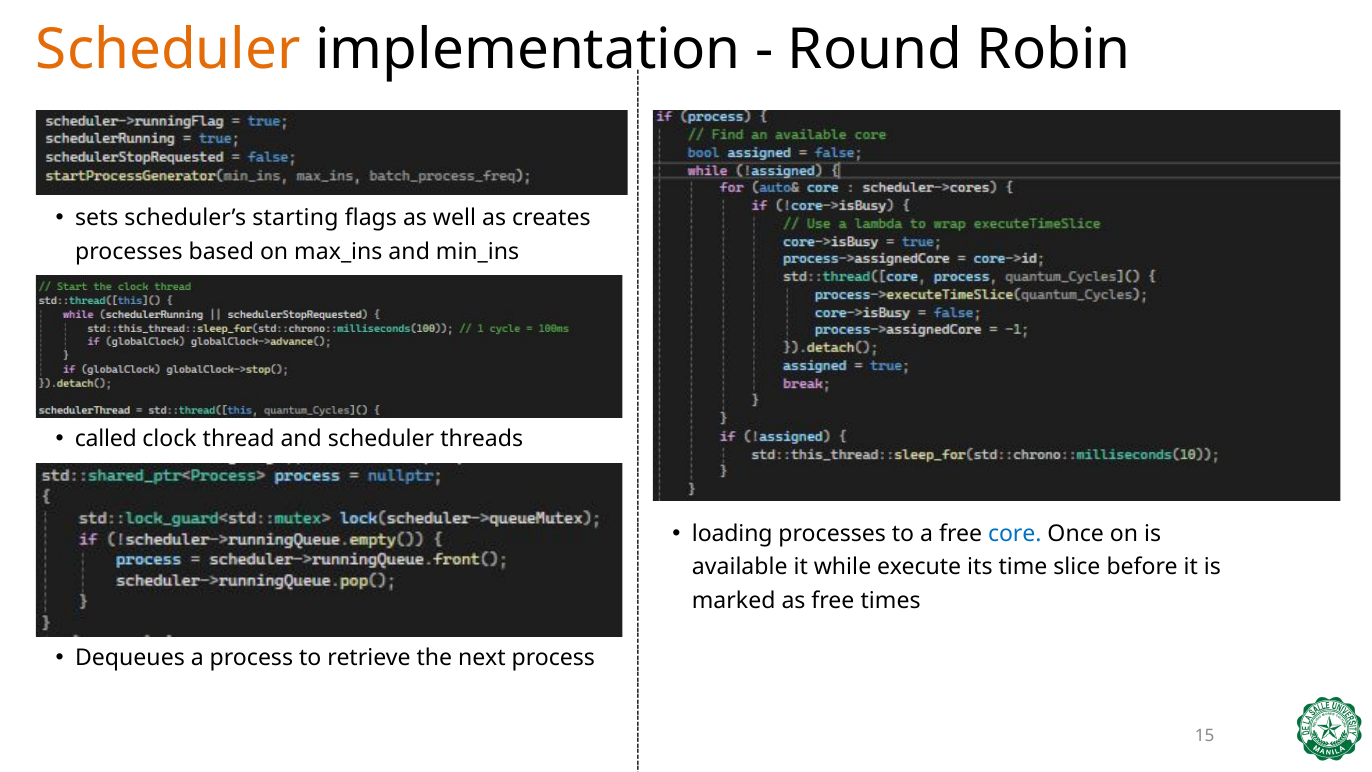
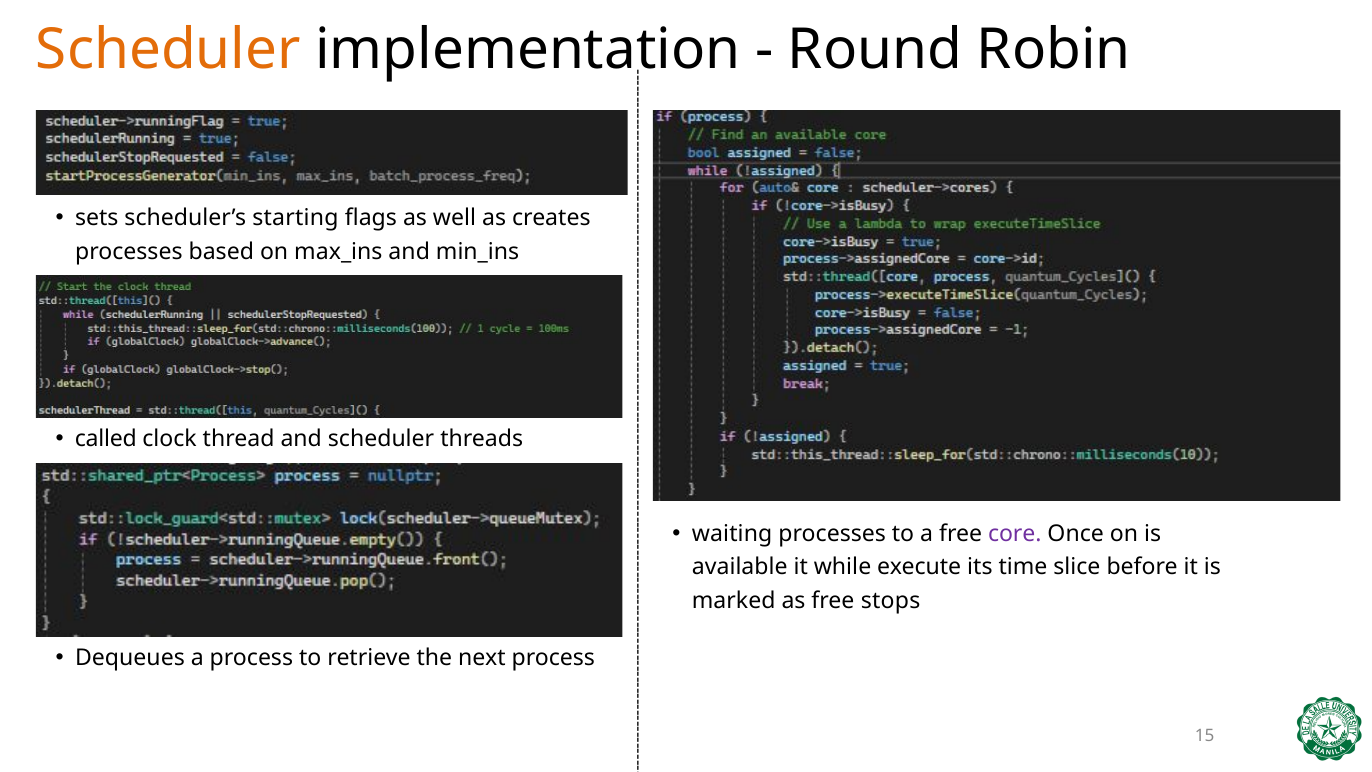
loading: loading -> waiting (732, 534)
core colour: blue -> purple (1015, 534)
times: times -> stops (891, 600)
